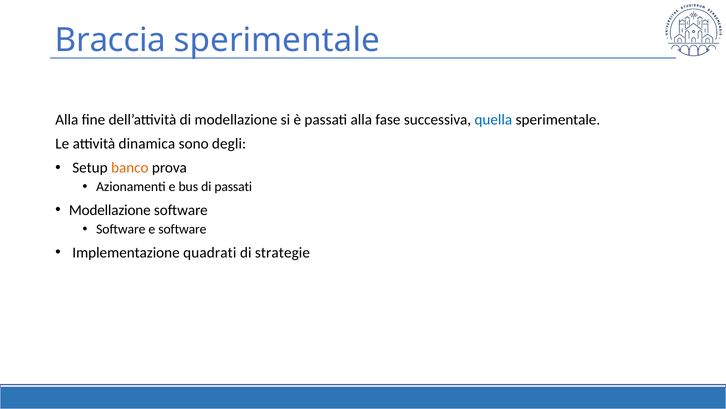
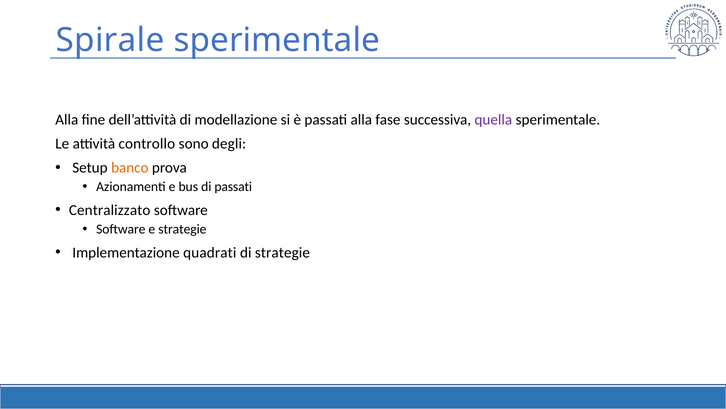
Braccia: Braccia -> Spirale (110, 40)
quella colour: blue -> purple (493, 120)
dinamica: dinamica -> controllo (147, 143)
Modellazione: Modellazione -> Centralizzato (110, 210)
e software: software -> strategie (182, 229)
